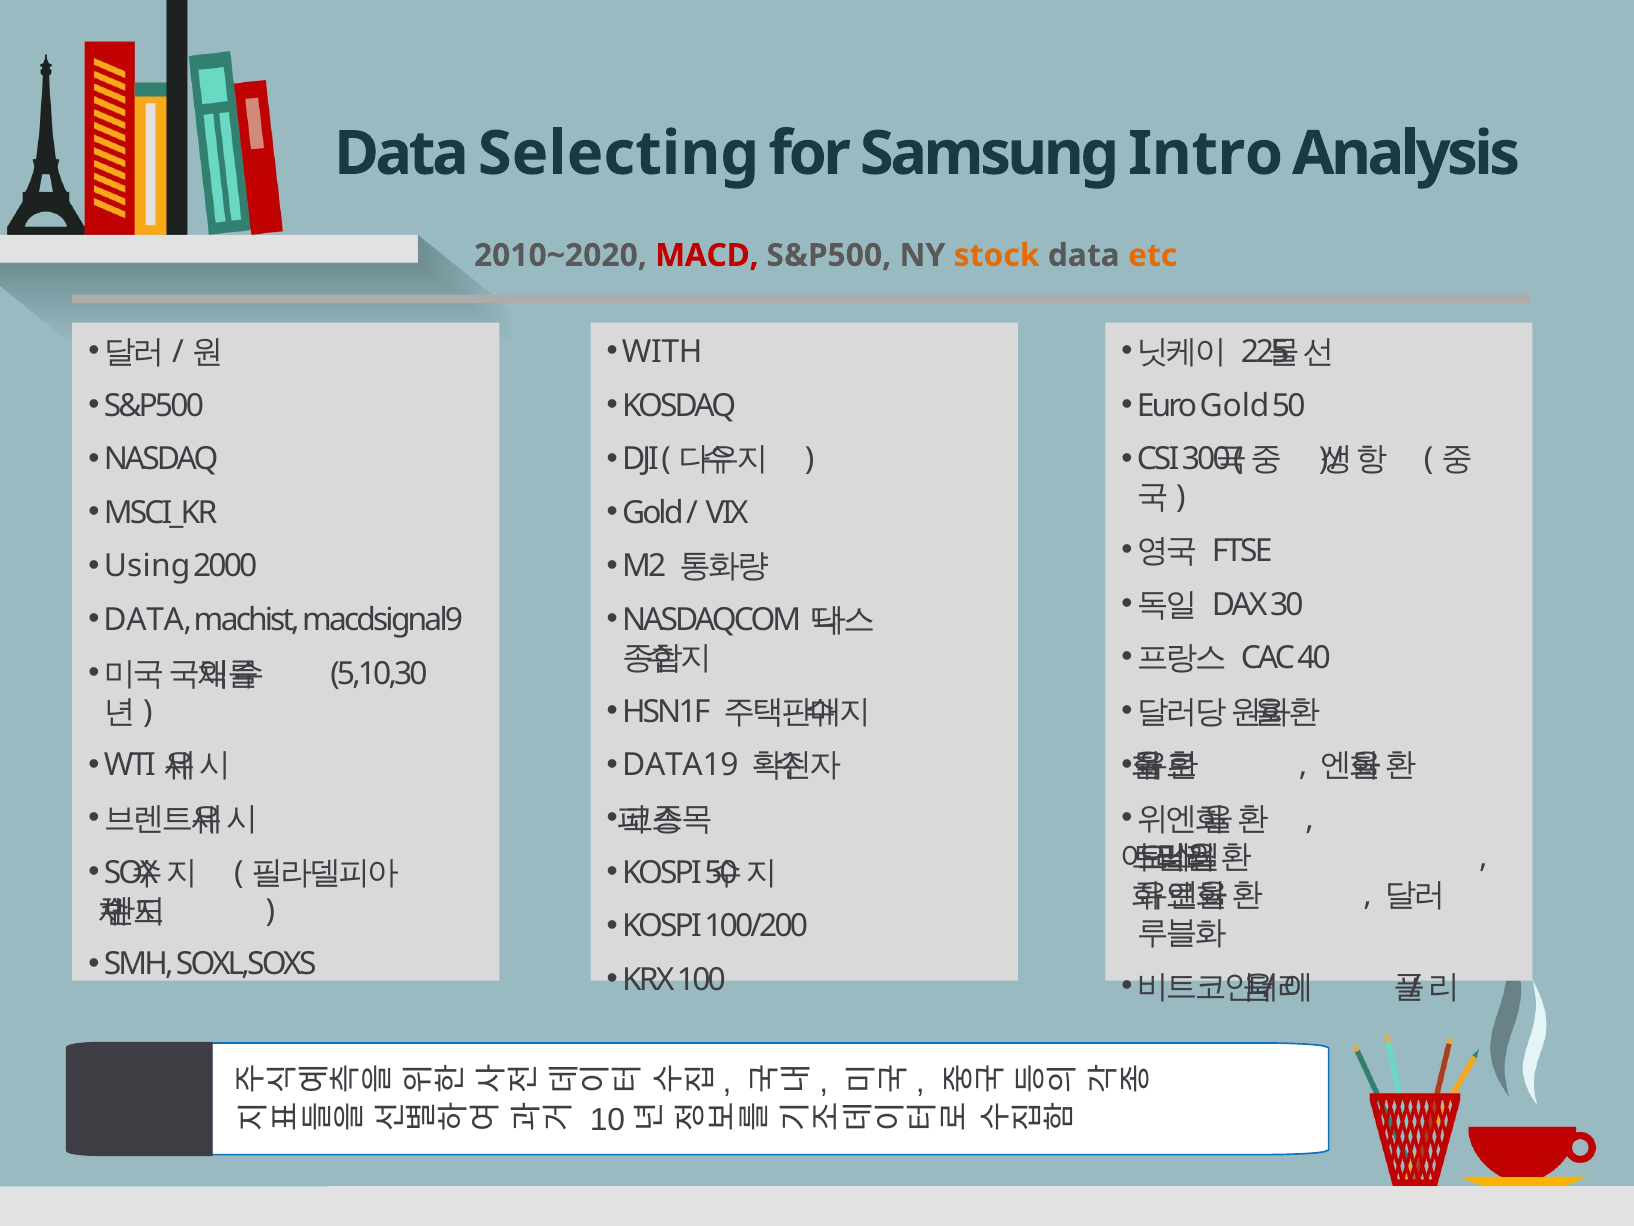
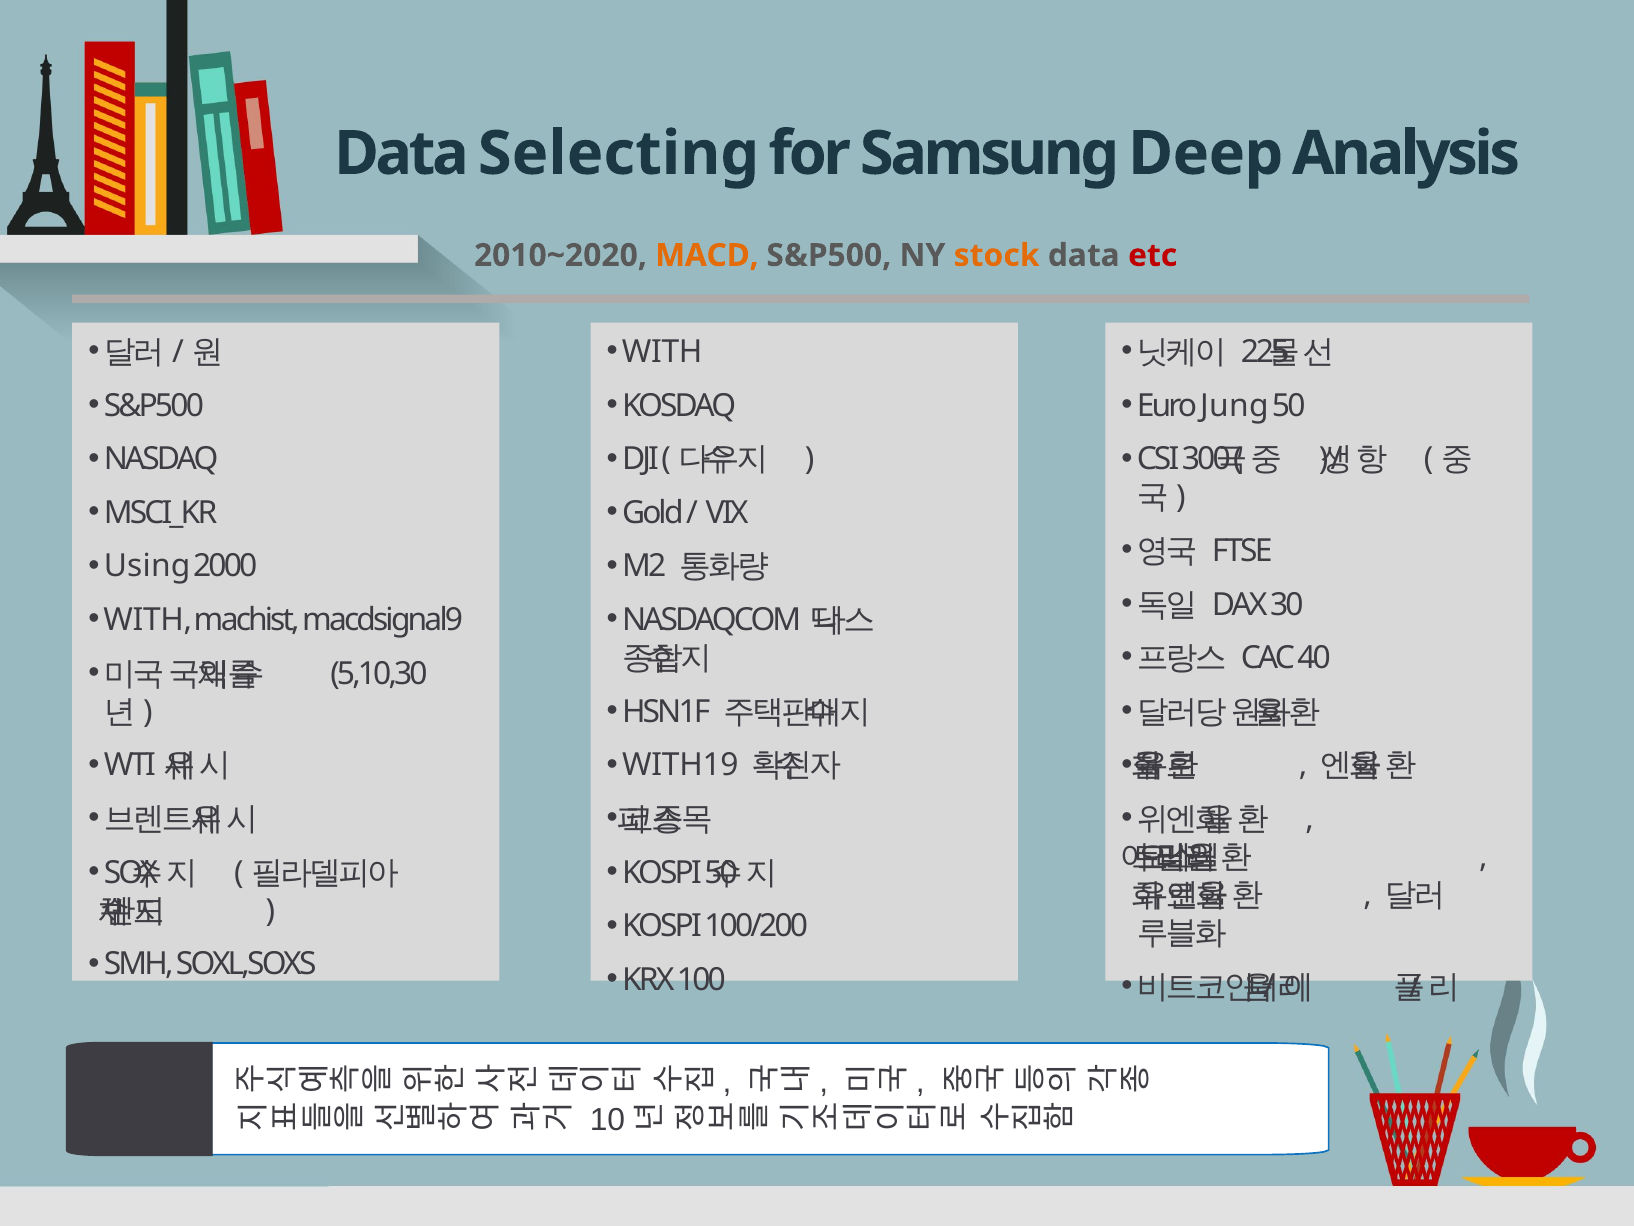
Intro: Intro -> Deep (1206, 154)
MACD colour: red -> orange (707, 255)
etc colour: orange -> red (1153, 255)
Euro Gold: Gold -> Jung (1234, 405)
DATA: DATA -> WITH (148, 620)
DATA19: DATA19 -> WITH19 (680, 765)
